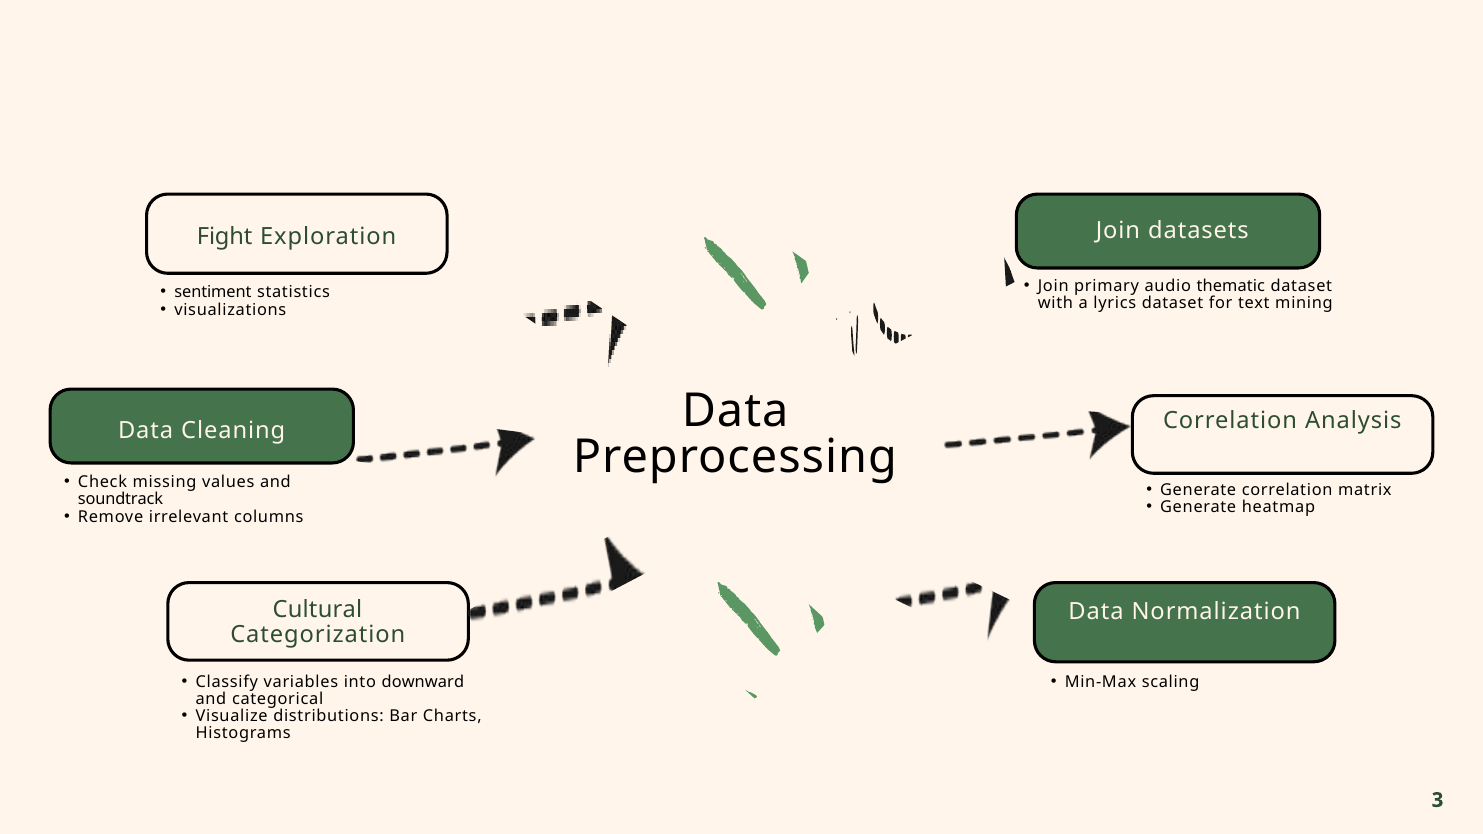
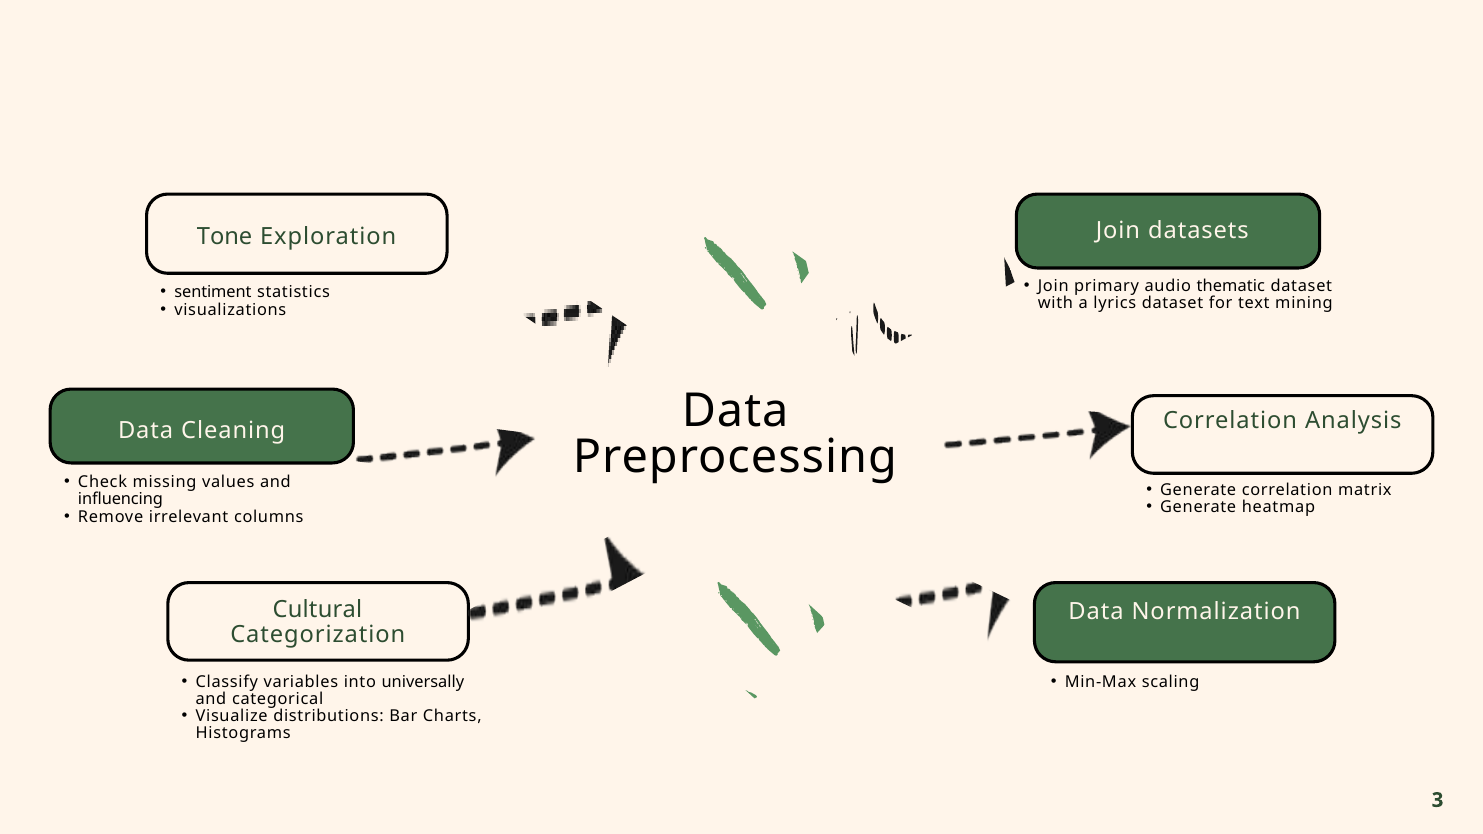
Fight: Fight -> Tone (225, 237)
soundtrack: soundtrack -> influencing (120, 500)
downward: downward -> universally (423, 682)
